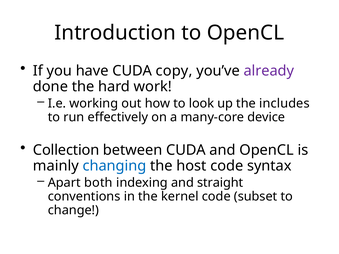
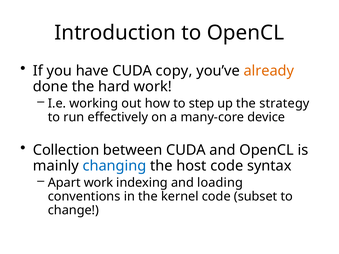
already colour: purple -> orange (269, 71)
look: look -> step (202, 103)
includes: includes -> strategy (284, 103)
Apart both: both -> work (99, 183)
straight: straight -> loading (220, 183)
